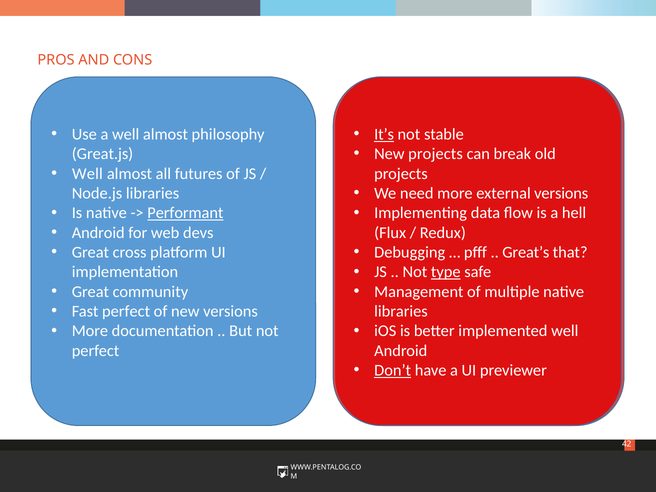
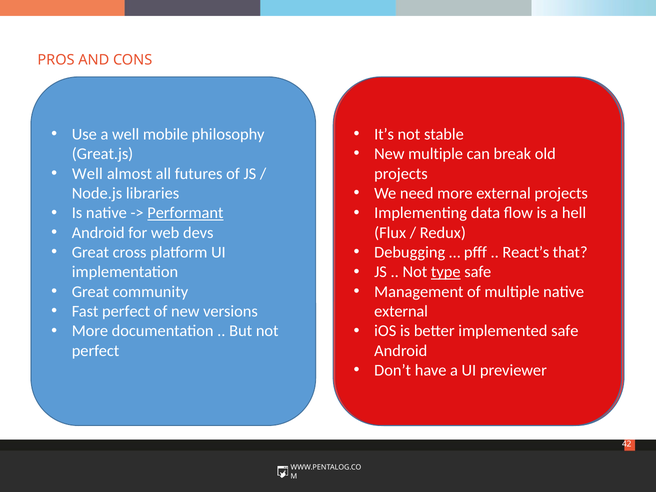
a well almost: almost -> mobile (166, 134)
It’s underline: present -> none (384, 134)
New projects: projects -> multiple (436, 154)
external versions: versions -> projects (561, 193)
Great’s: Great’s -> React’s (526, 252)
libraries: libraries -> external (401, 311)
implemented well: well -> safe (565, 331)
Don’t underline: present -> none (393, 370)
